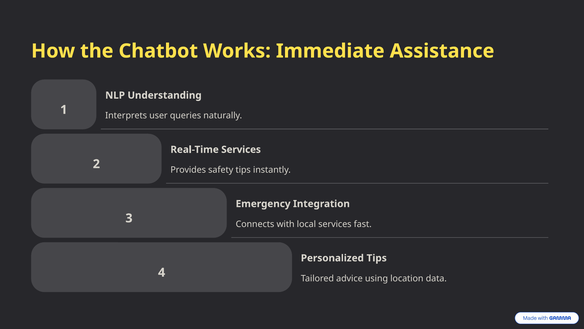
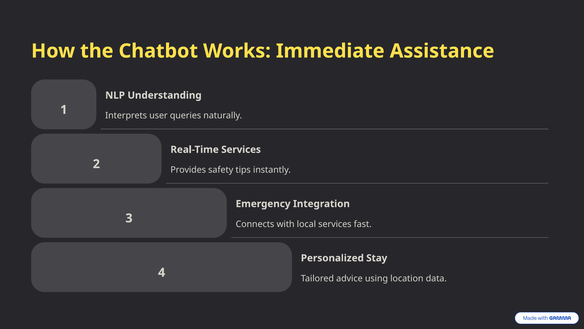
Personalized Tips: Tips -> Stay (377, 258)
